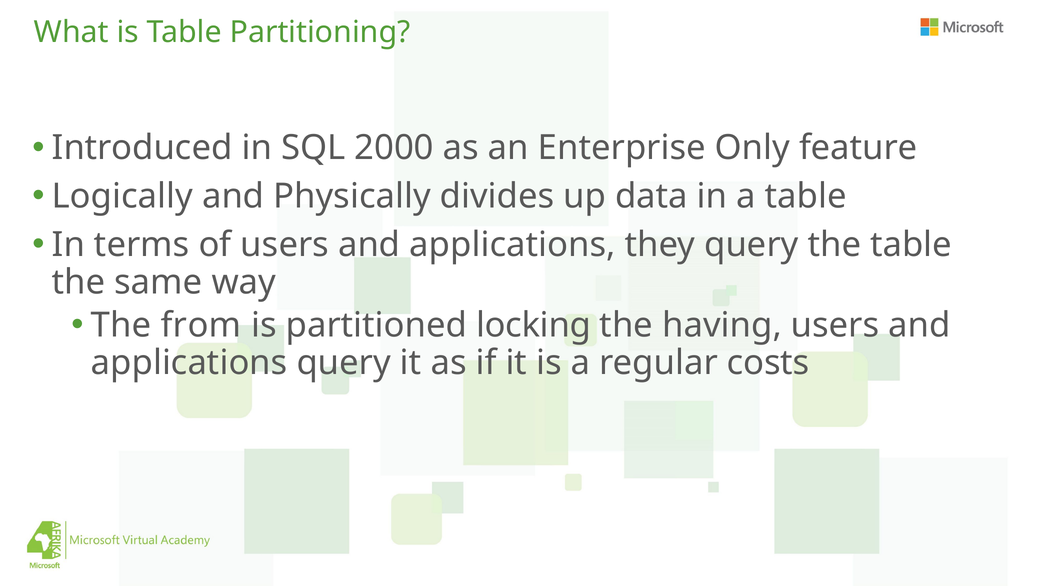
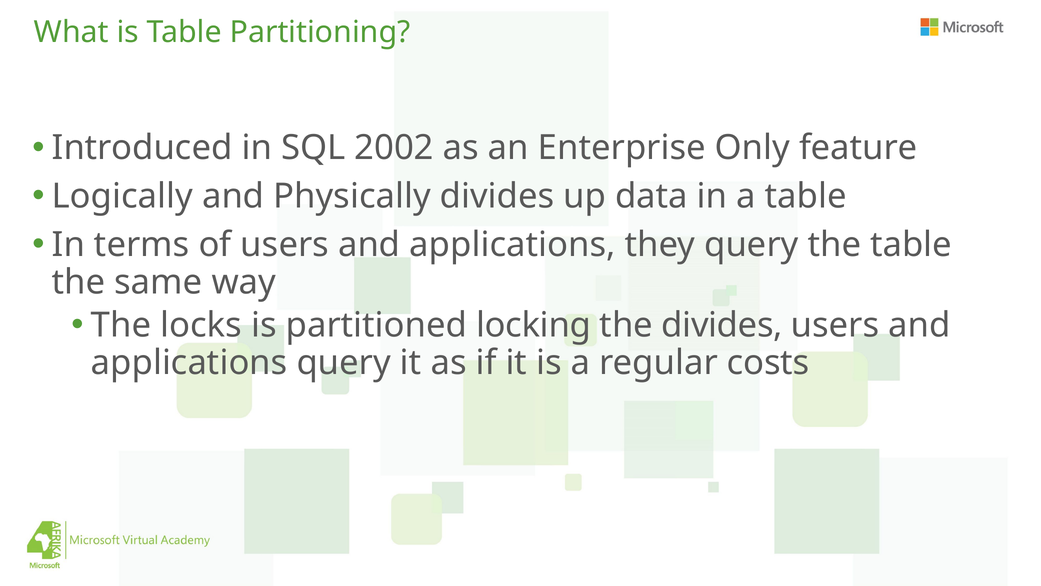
2000: 2000 -> 2002 (394, 148)
from: from -> locks (201, 325)
the having: having -> divides (722, 325)
